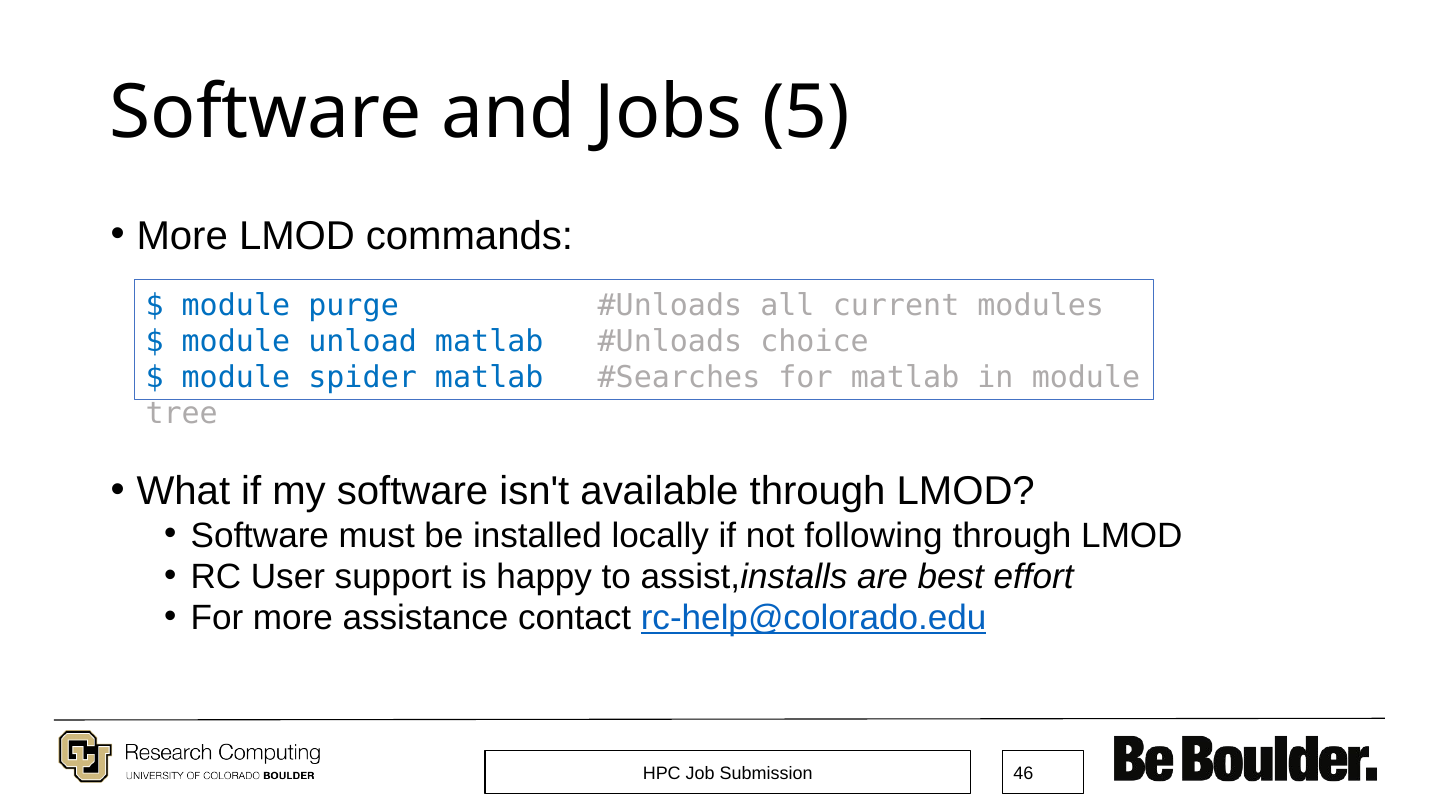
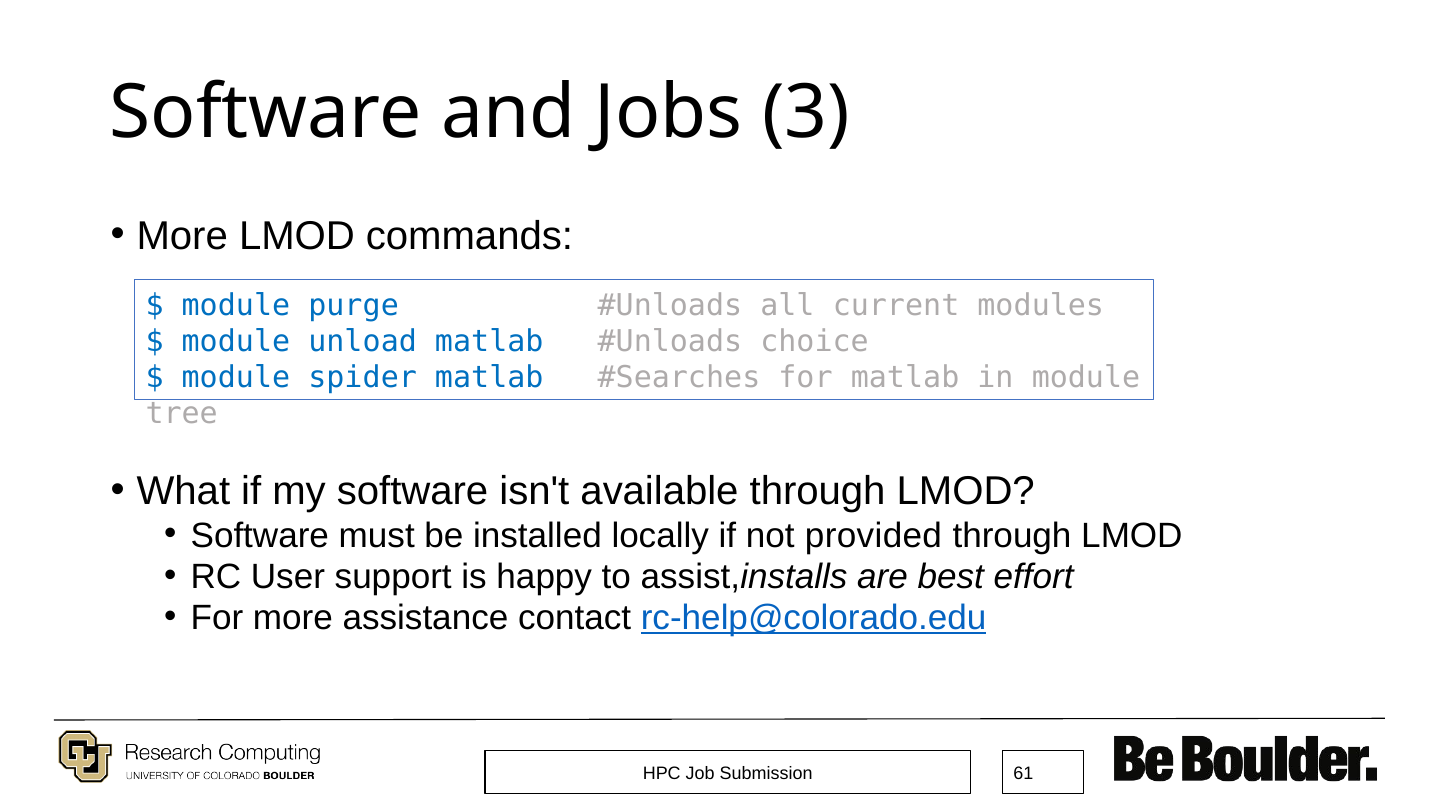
5: 5 -> 3 (806, 113)
following: following -> provided (873, 535)
46: 46 -> 61 (1023, 773)
